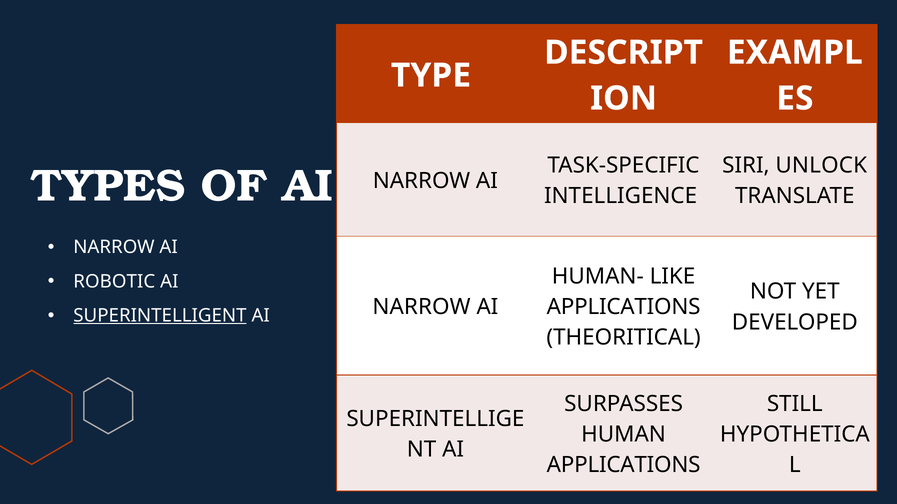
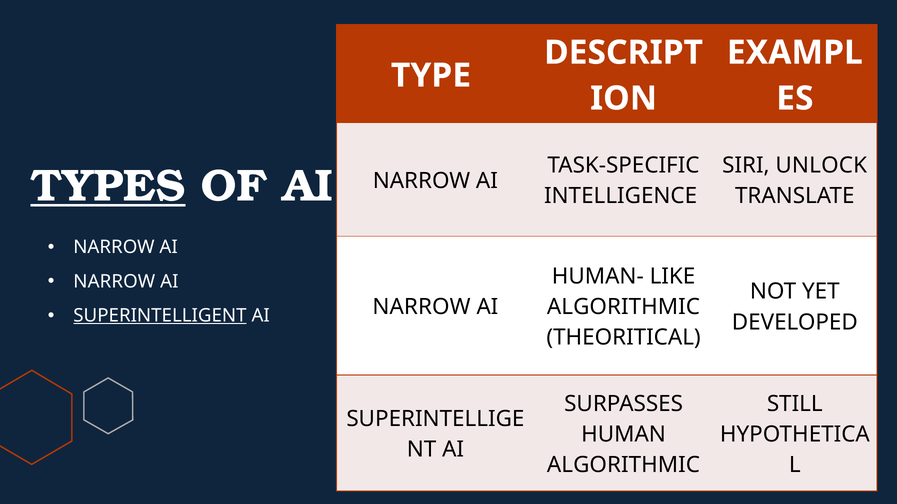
TYPES underline: none -> present (108, 186)
ROBOTIC: ROBOTIC -> NARROW (114, 282)
APPLICATIONS: APPLICATIONS -> ALGORITHMIC (623, 307)
APPLICATIONS: APPLICATIONS -> ALGORITHMIC (623, 465)
